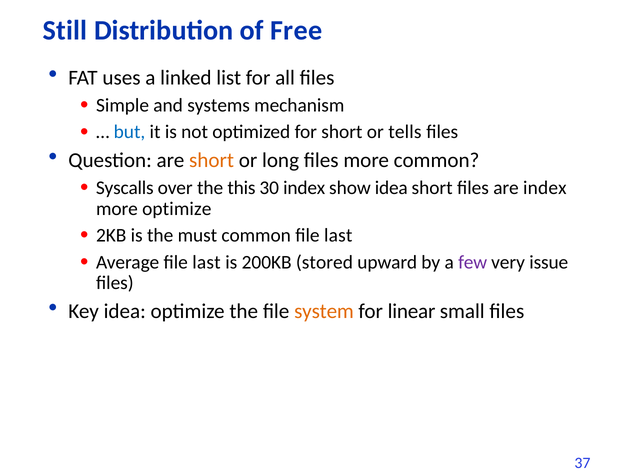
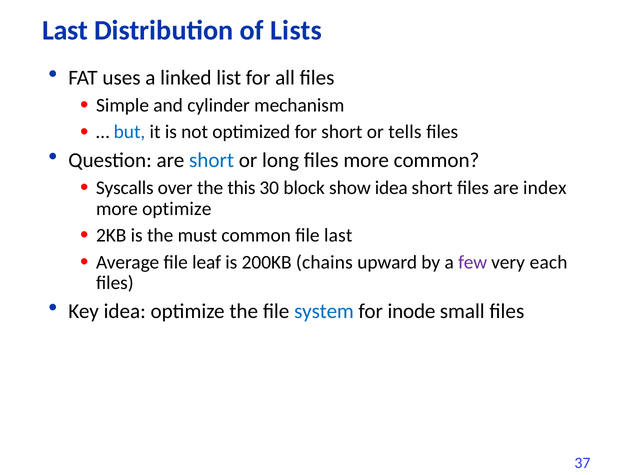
Still: Still -> Last (65, 30)
Free: Free -> Lists (296, 30)
systems: systems -> cylinder (219, 105)
short colour: orange -> blue (212, 160)
30 index: index -> block (304, 188)
Average file last: last -> leaf (207, 262)
stored: stored -> chains (324, 262)
issue: issue -> each (549, 262)
system colour: orange -> blue (324, 312)
linear: linear -> inode (412, 312)
